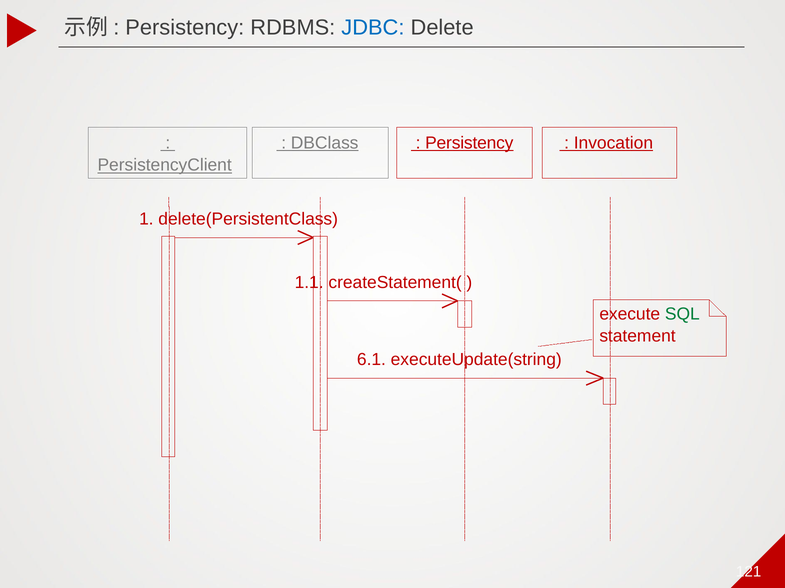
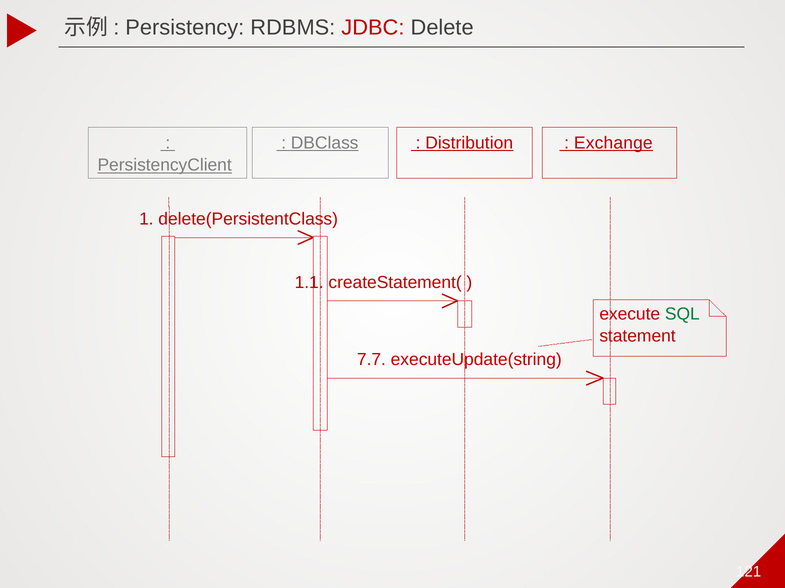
JDBC colour: blue -> red (373, 28)
Persistency: Persistency -> Distribution (469, 143)
Invocation: Invocation -> Exchange (613, 143)
6.1: 6.1 -> 7.7 (371, 360)
